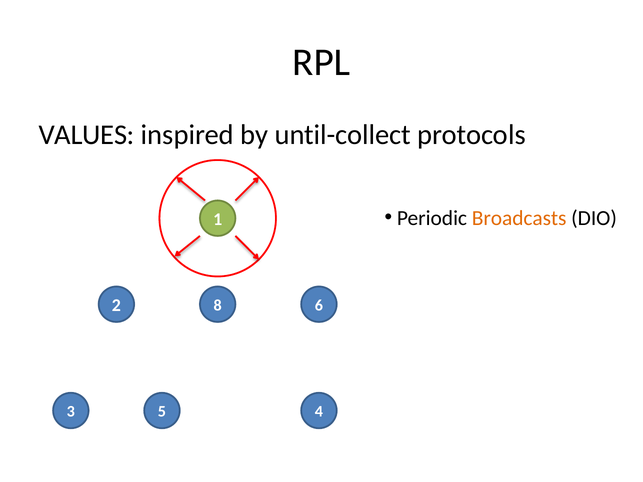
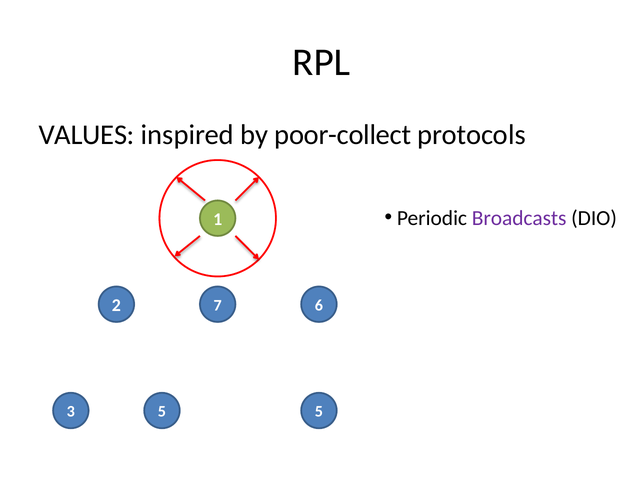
until-collect: until-collect -> poor-collect (343, 135)
Broadcasts colour: orange -> purple (519, 218)
8: 8 -> 7 (218, 305)
5 4: 4 -> 5 (319, 412)
